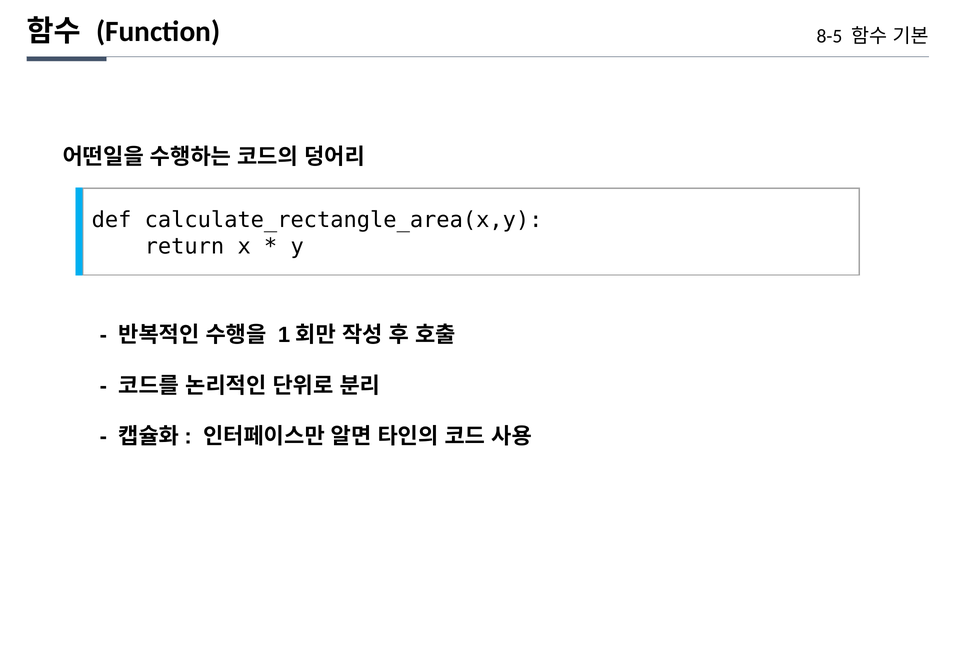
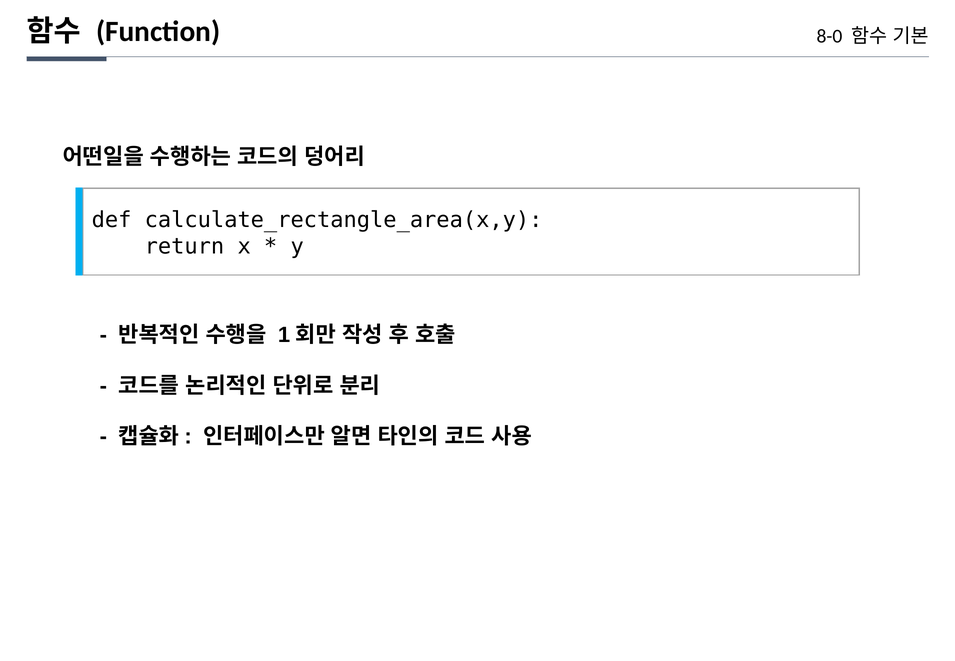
8-5: 8-5 -> 8-0 (829, 36)
